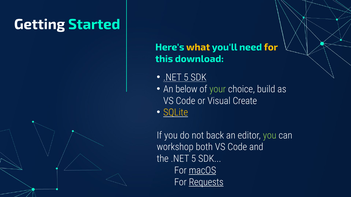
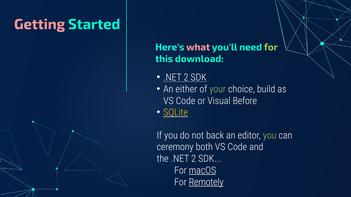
Getting colour: white -> pink (40, 24)
what colour: yellow -> pink (198, 47)
for colour: yellow -> light green (271, 47)
5: 5 -> 2 (186, 78)
below: below -> either (186, 89)
Create: Create -> Before (245, 101)
workshop: workshop -> ceremony (175, 147)
the .NET 5: 5 -> 2 (194, 159)
Requests: Requests -> Remotely (206, 182)
